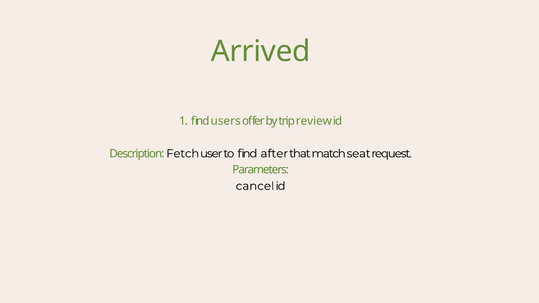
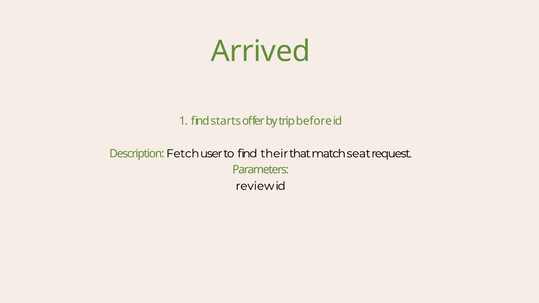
users: users -> starts (226, 121)
review: review -> before (314, 121)
after: after -> their (274, 154)
cancel: cancel -> review (255, 186)
